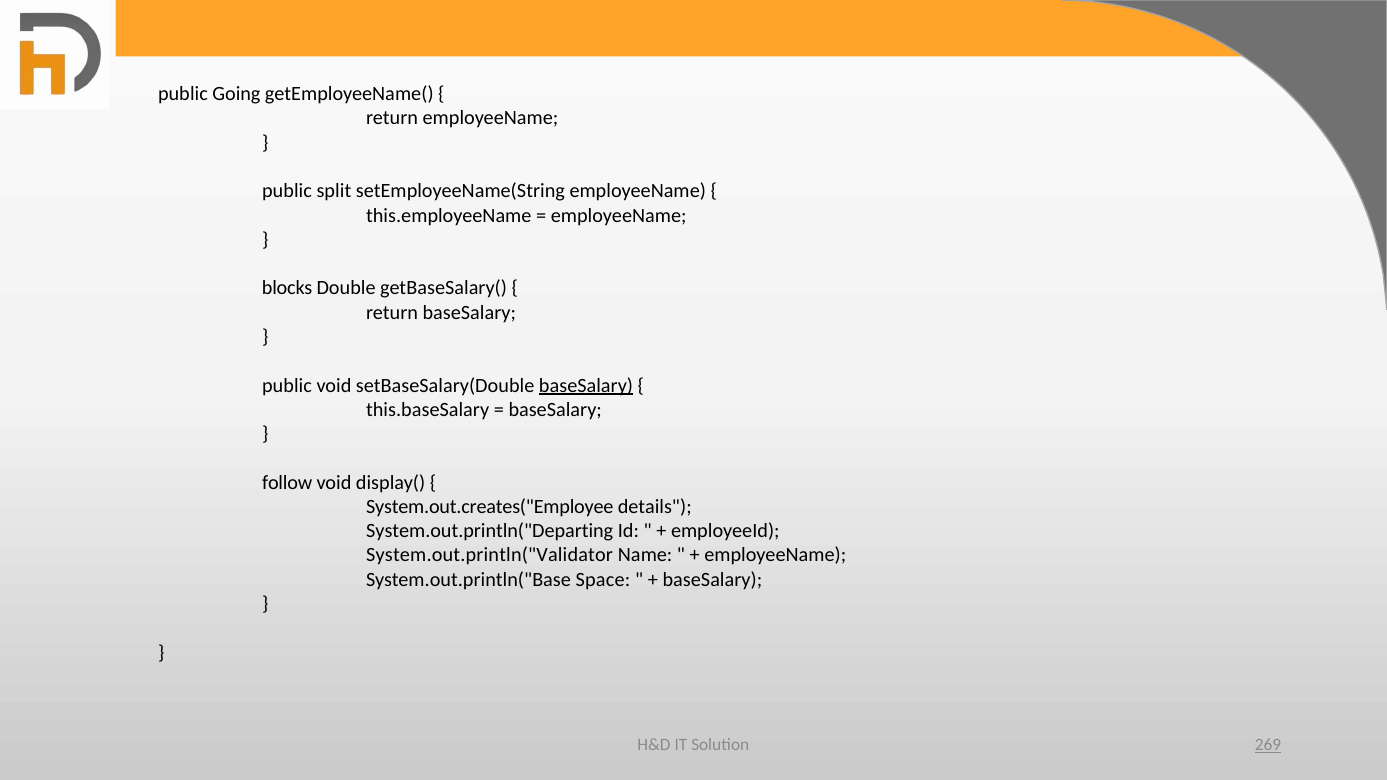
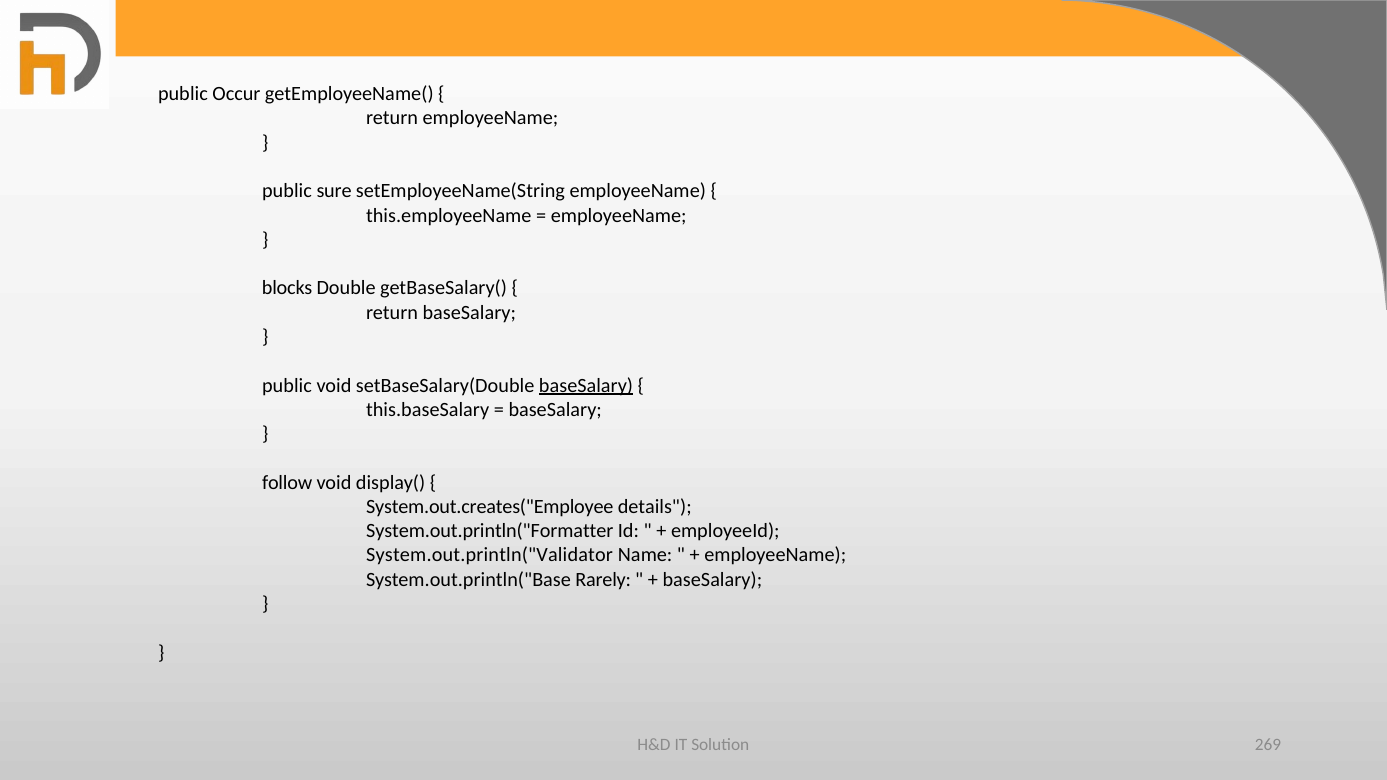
Going: Going -> Occur (236, 94)
split: split -> sure (334, 191)
System.out.println("Departing: System.out.println("Departing -> System.out.println("Formatter (490, 531)
Space: Space -> Rarely (603, 580)
269 underline: present -> none (1268, 745)
